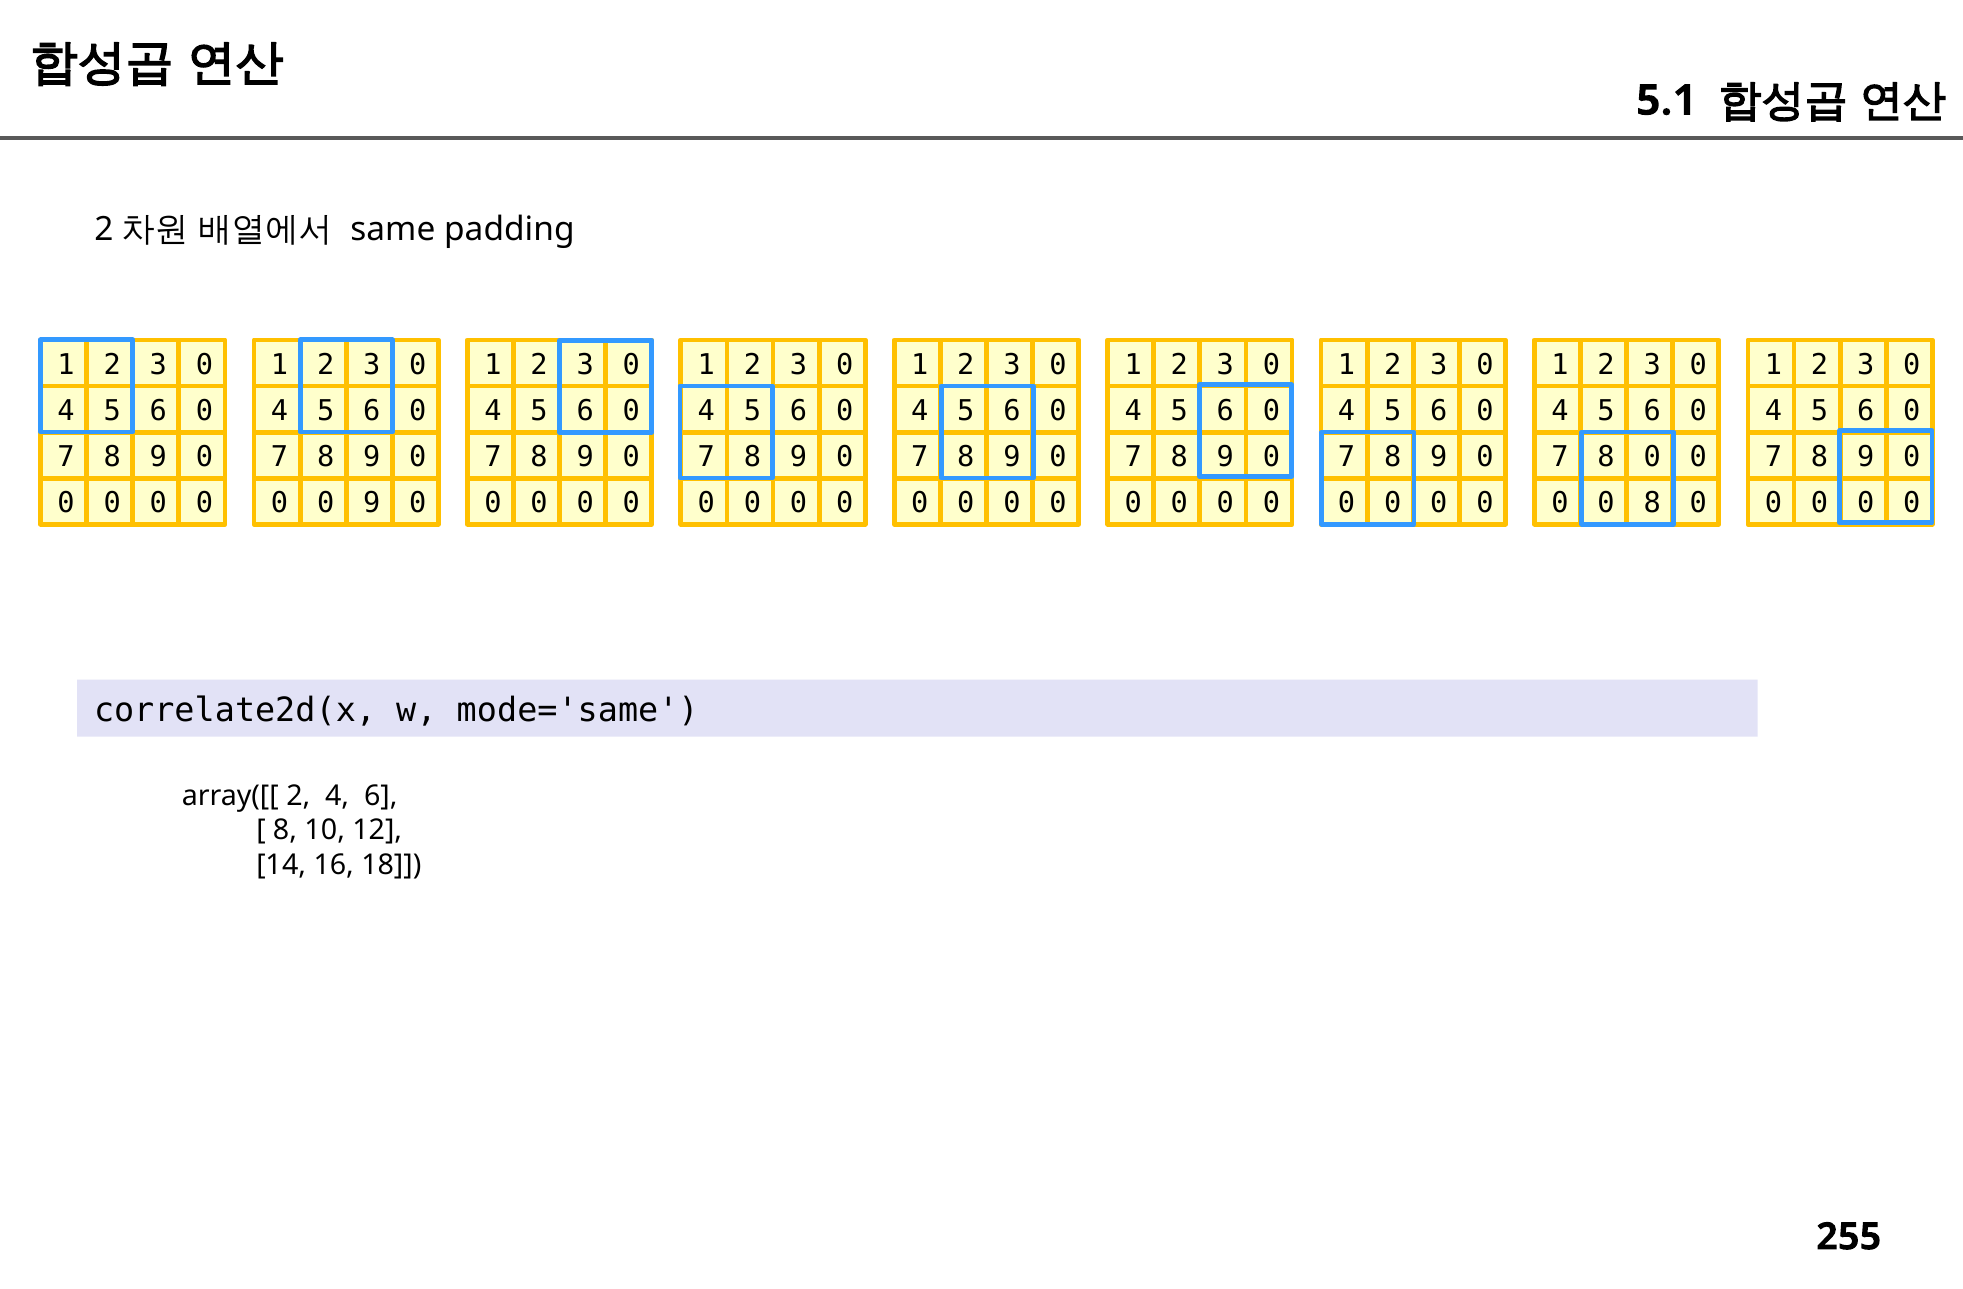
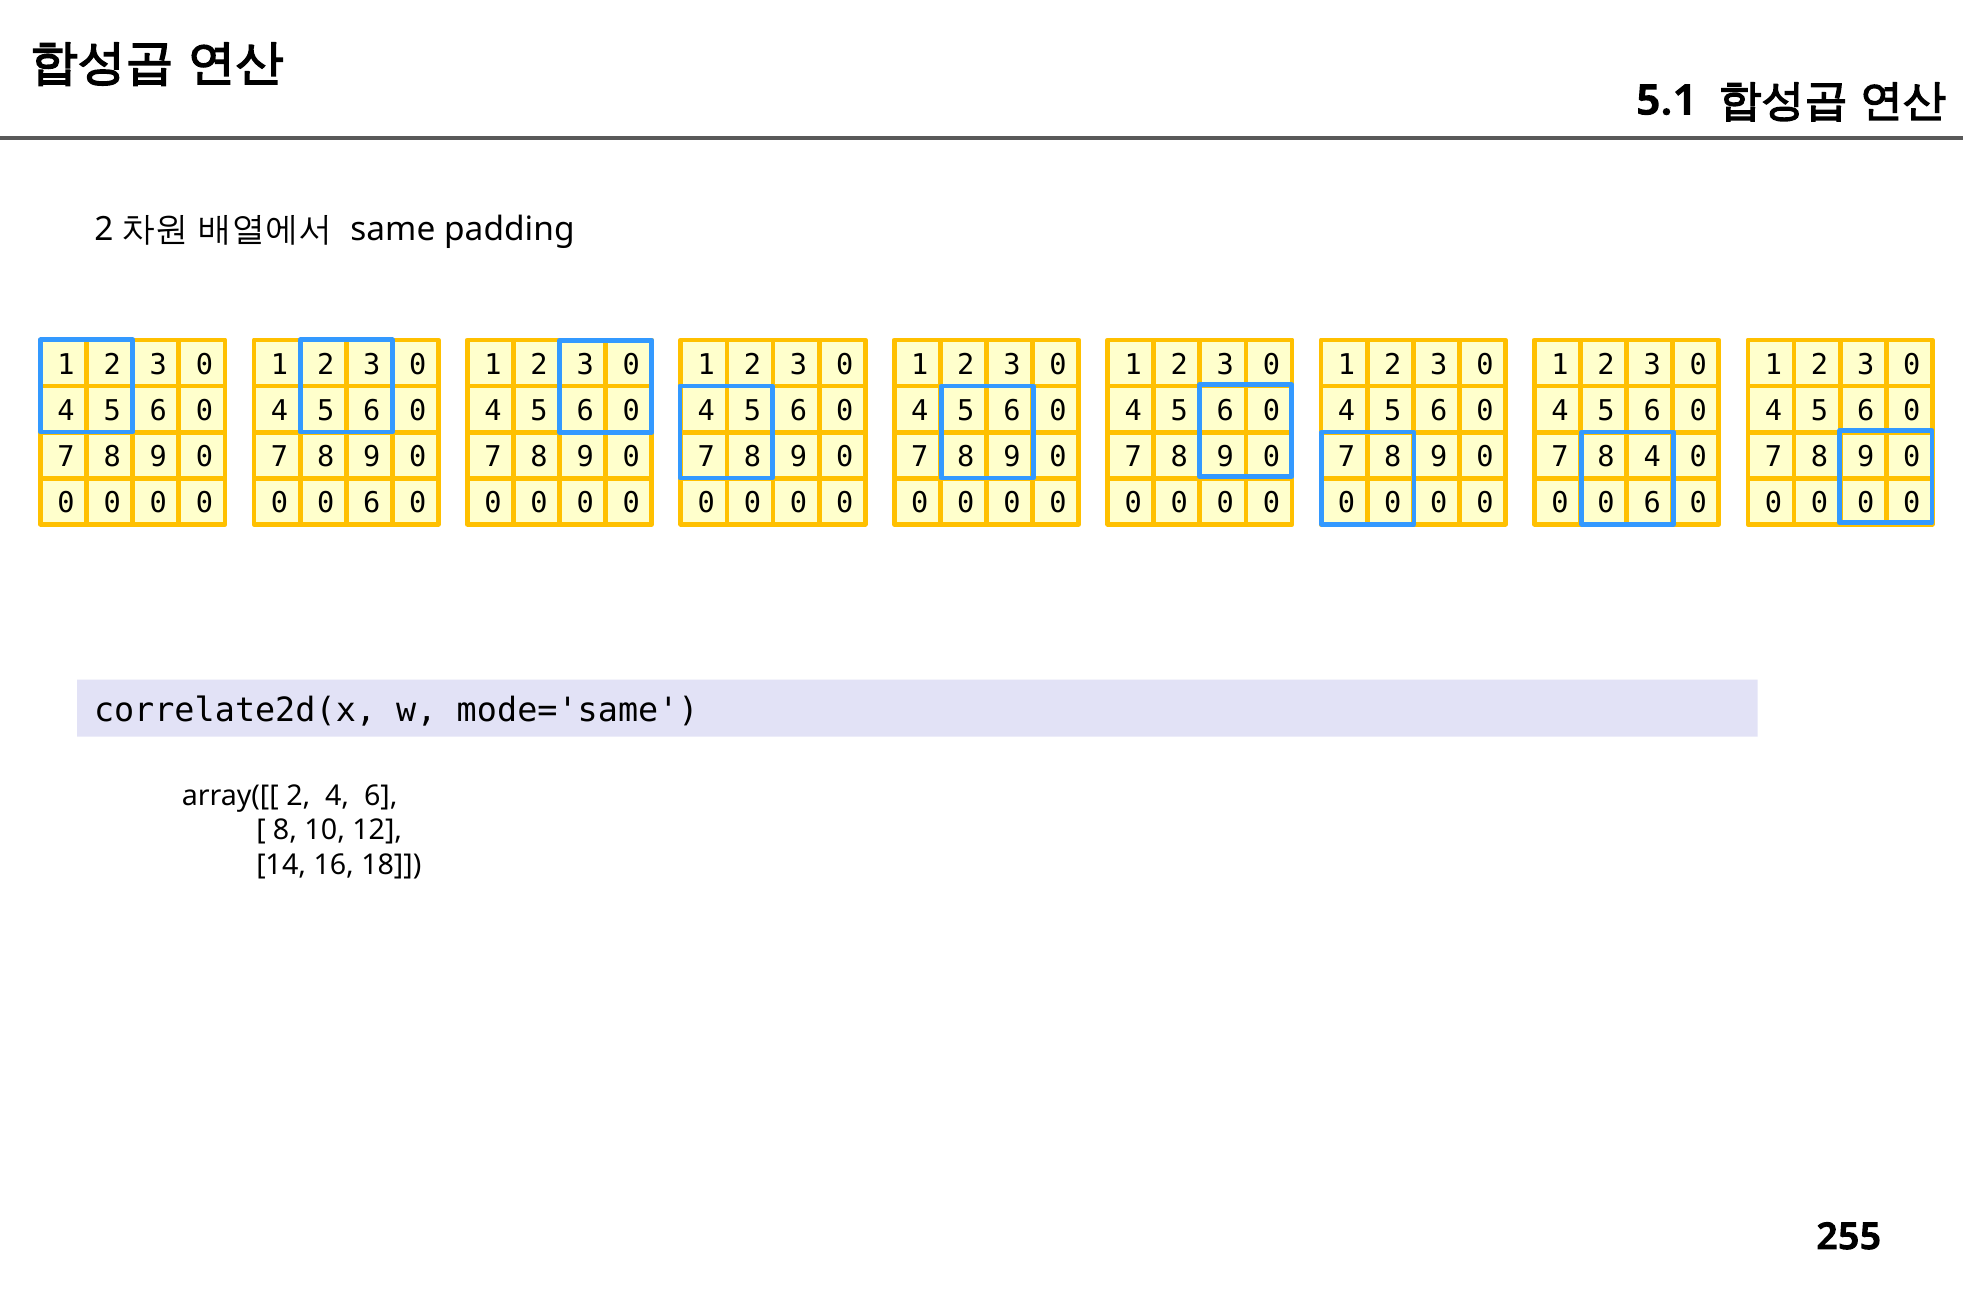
7 8 0: 0 -> 4 (1652, 457)
9: 9 -> 6 (372, 503)
8: 8 -> 6 (1652, 503)
